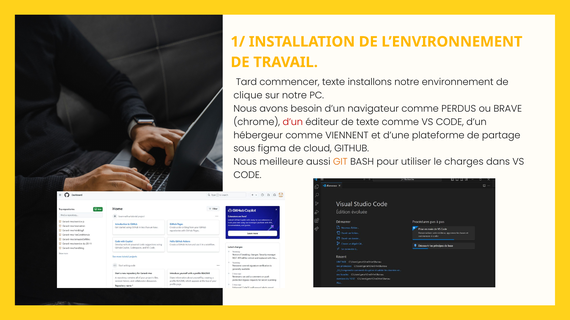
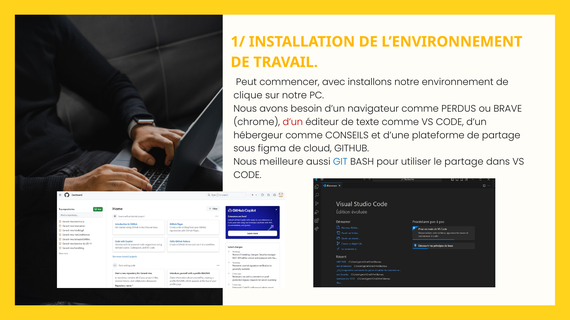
Tard: Tard -> Peut (246, 82)
commencer texte: texte -> avec (334, 82)
VIENNENT: VIENNENT -> CONSEILS (347, 135)
GIT colour: orange -> blue (340, 162)
le charges: charges -> partage (464, 162)
